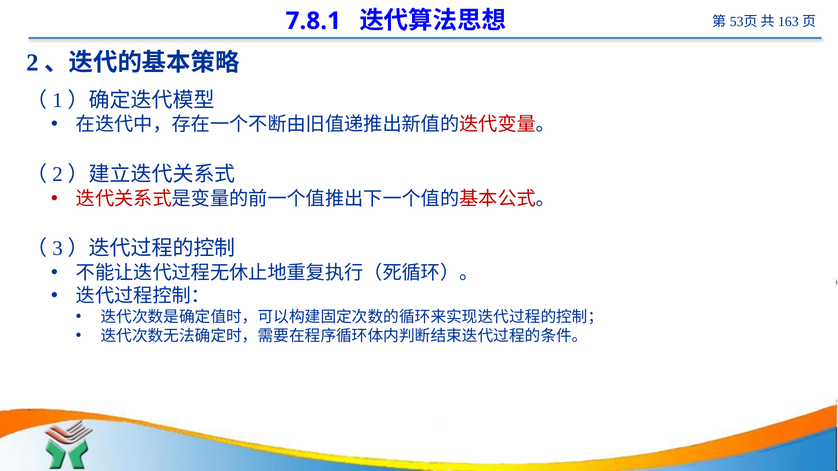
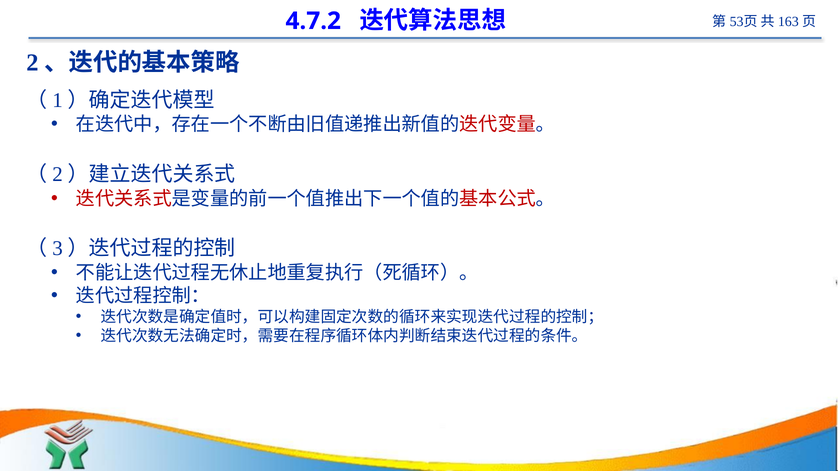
7.8.1: 7.8.1 -> 4.7.2 (313, 21)
